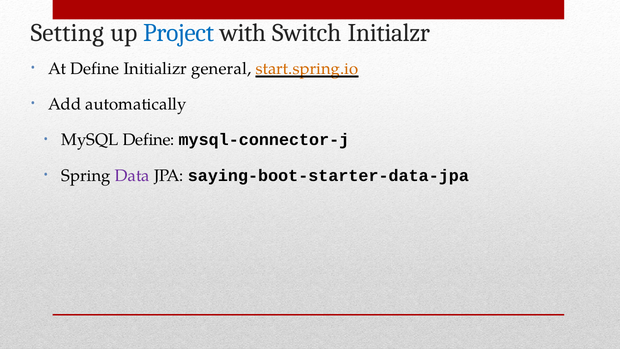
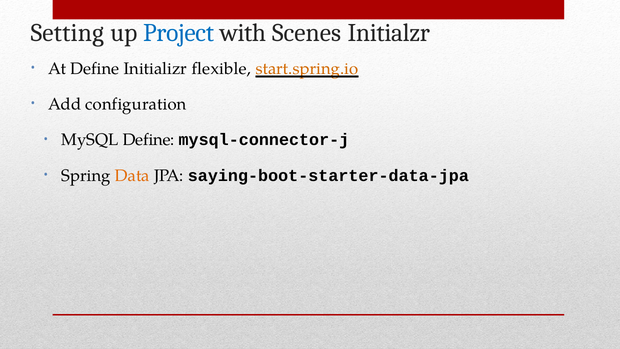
Switch: Switch -> Scenes (307, 33)
general: general -> flexible (221, 69)
automatically: automatically -> configuration (136, 104)
Data colour: purple -> orange (132, 175)
